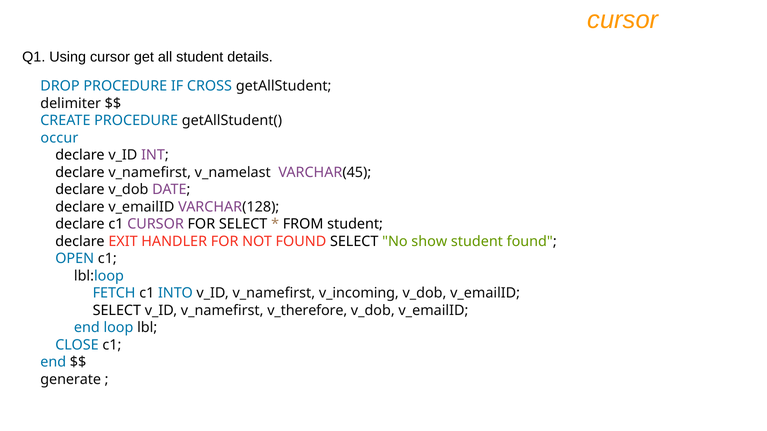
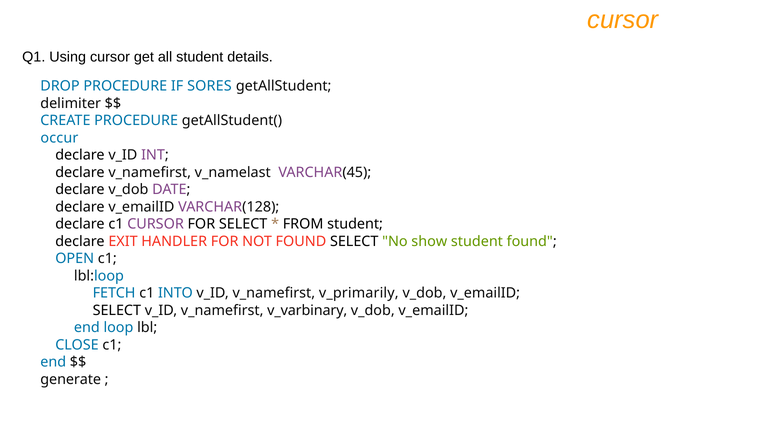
CROSS: CROSS -> SORES (209, 86)
v_incoming: v_incoming -> v_primarily (359, 293)
v_therefore: v_therefore -> v_varbinary (307, 311)
